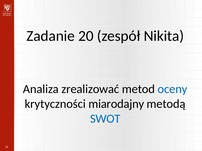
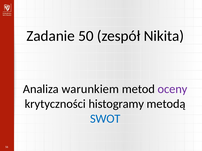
20: 20 -> 50 (86, 36)
zrealizować: zrealizować -> warunkiem (90, 89)
oceny colour: blue -> purple (173, 89)
miarodajny: miarodajny -> histogramy (116, 104)
